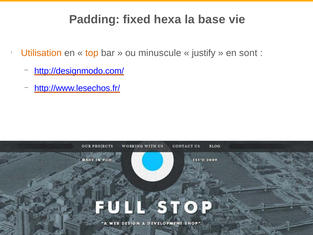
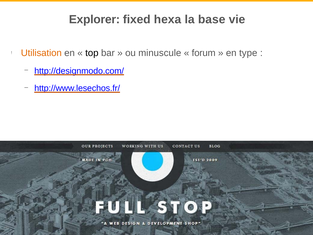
Padding: Padding -> Explorer (94, 19)
top colour: orange -> black (92, 53)
justify: justify -> forum (204, 53)
sont: sont -> type (248, 53)
